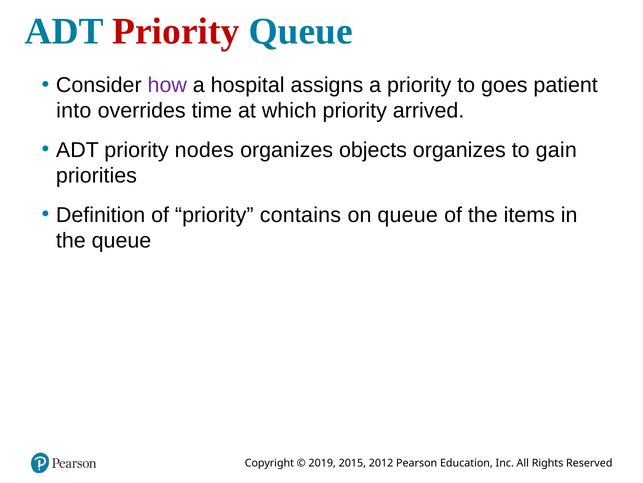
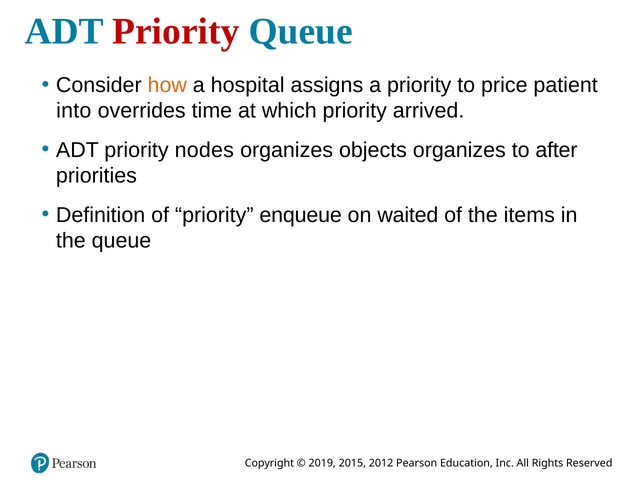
how colour: purple -> orange (167, 85)
goes: goes -> price (504, 85)
gain: gain -> after (556, 150)
contains: contains -> enqueue (301, 215)
on queue: queue -> waited (408, 215)
